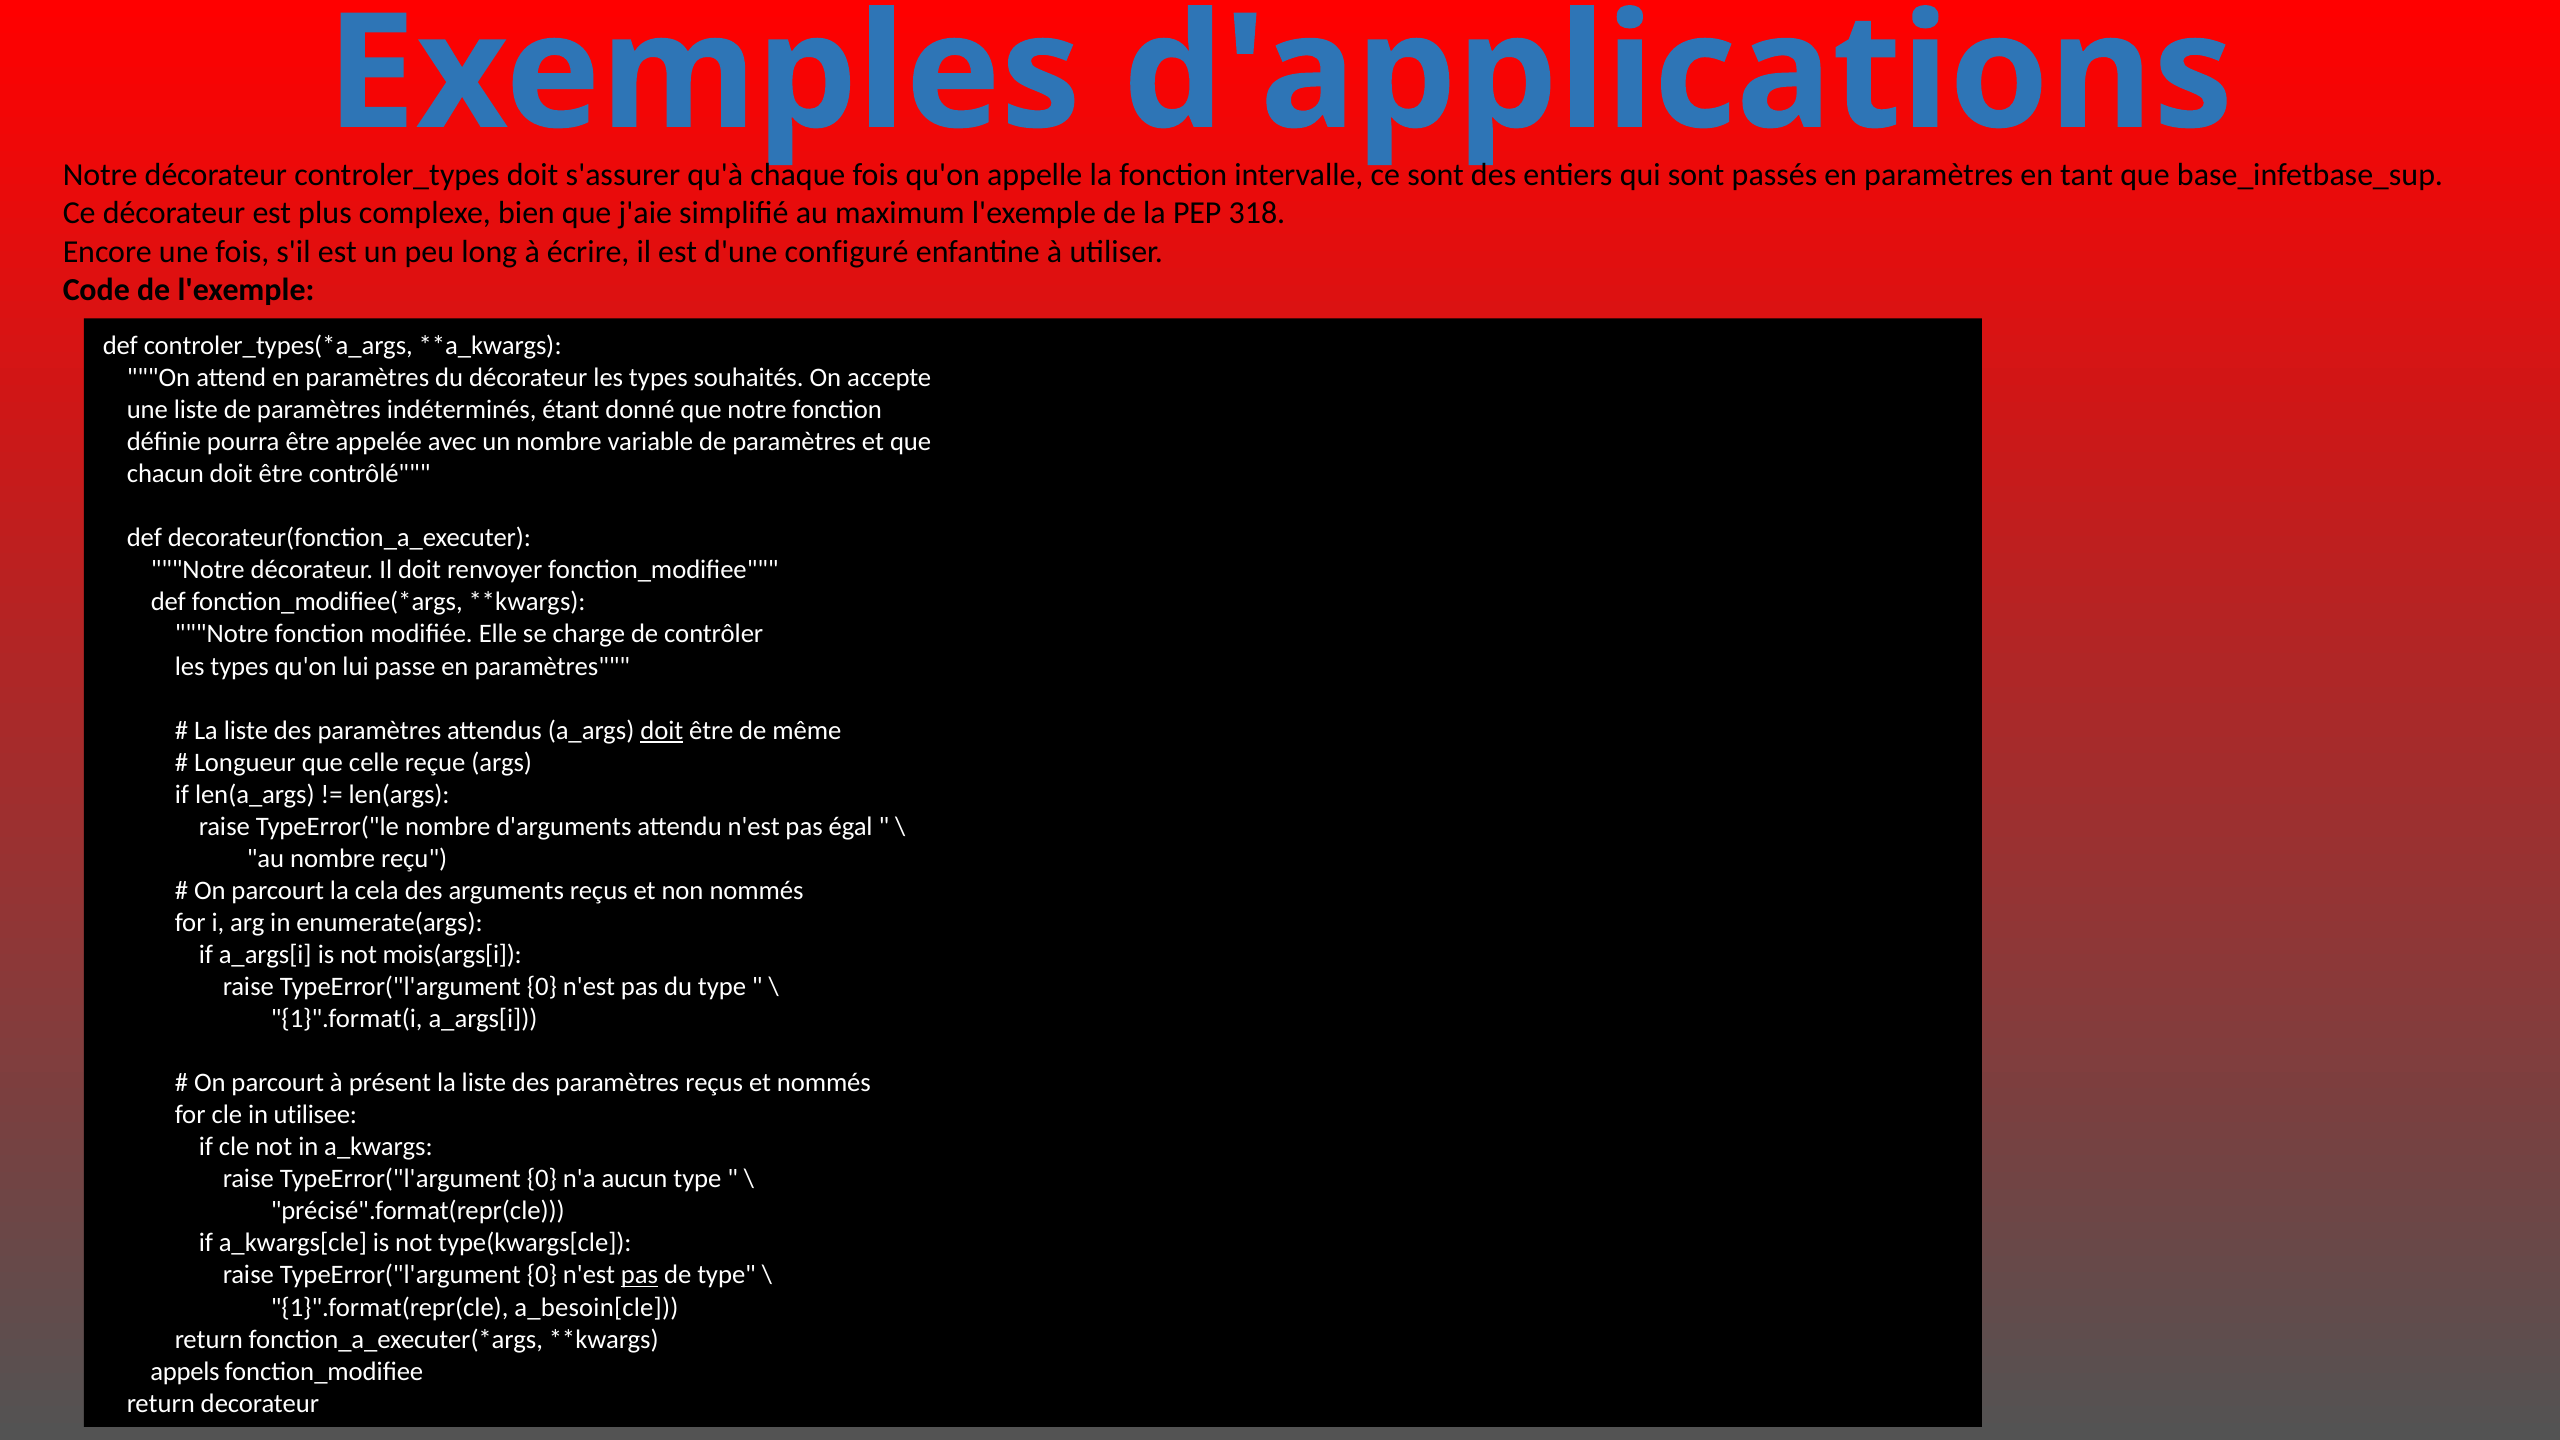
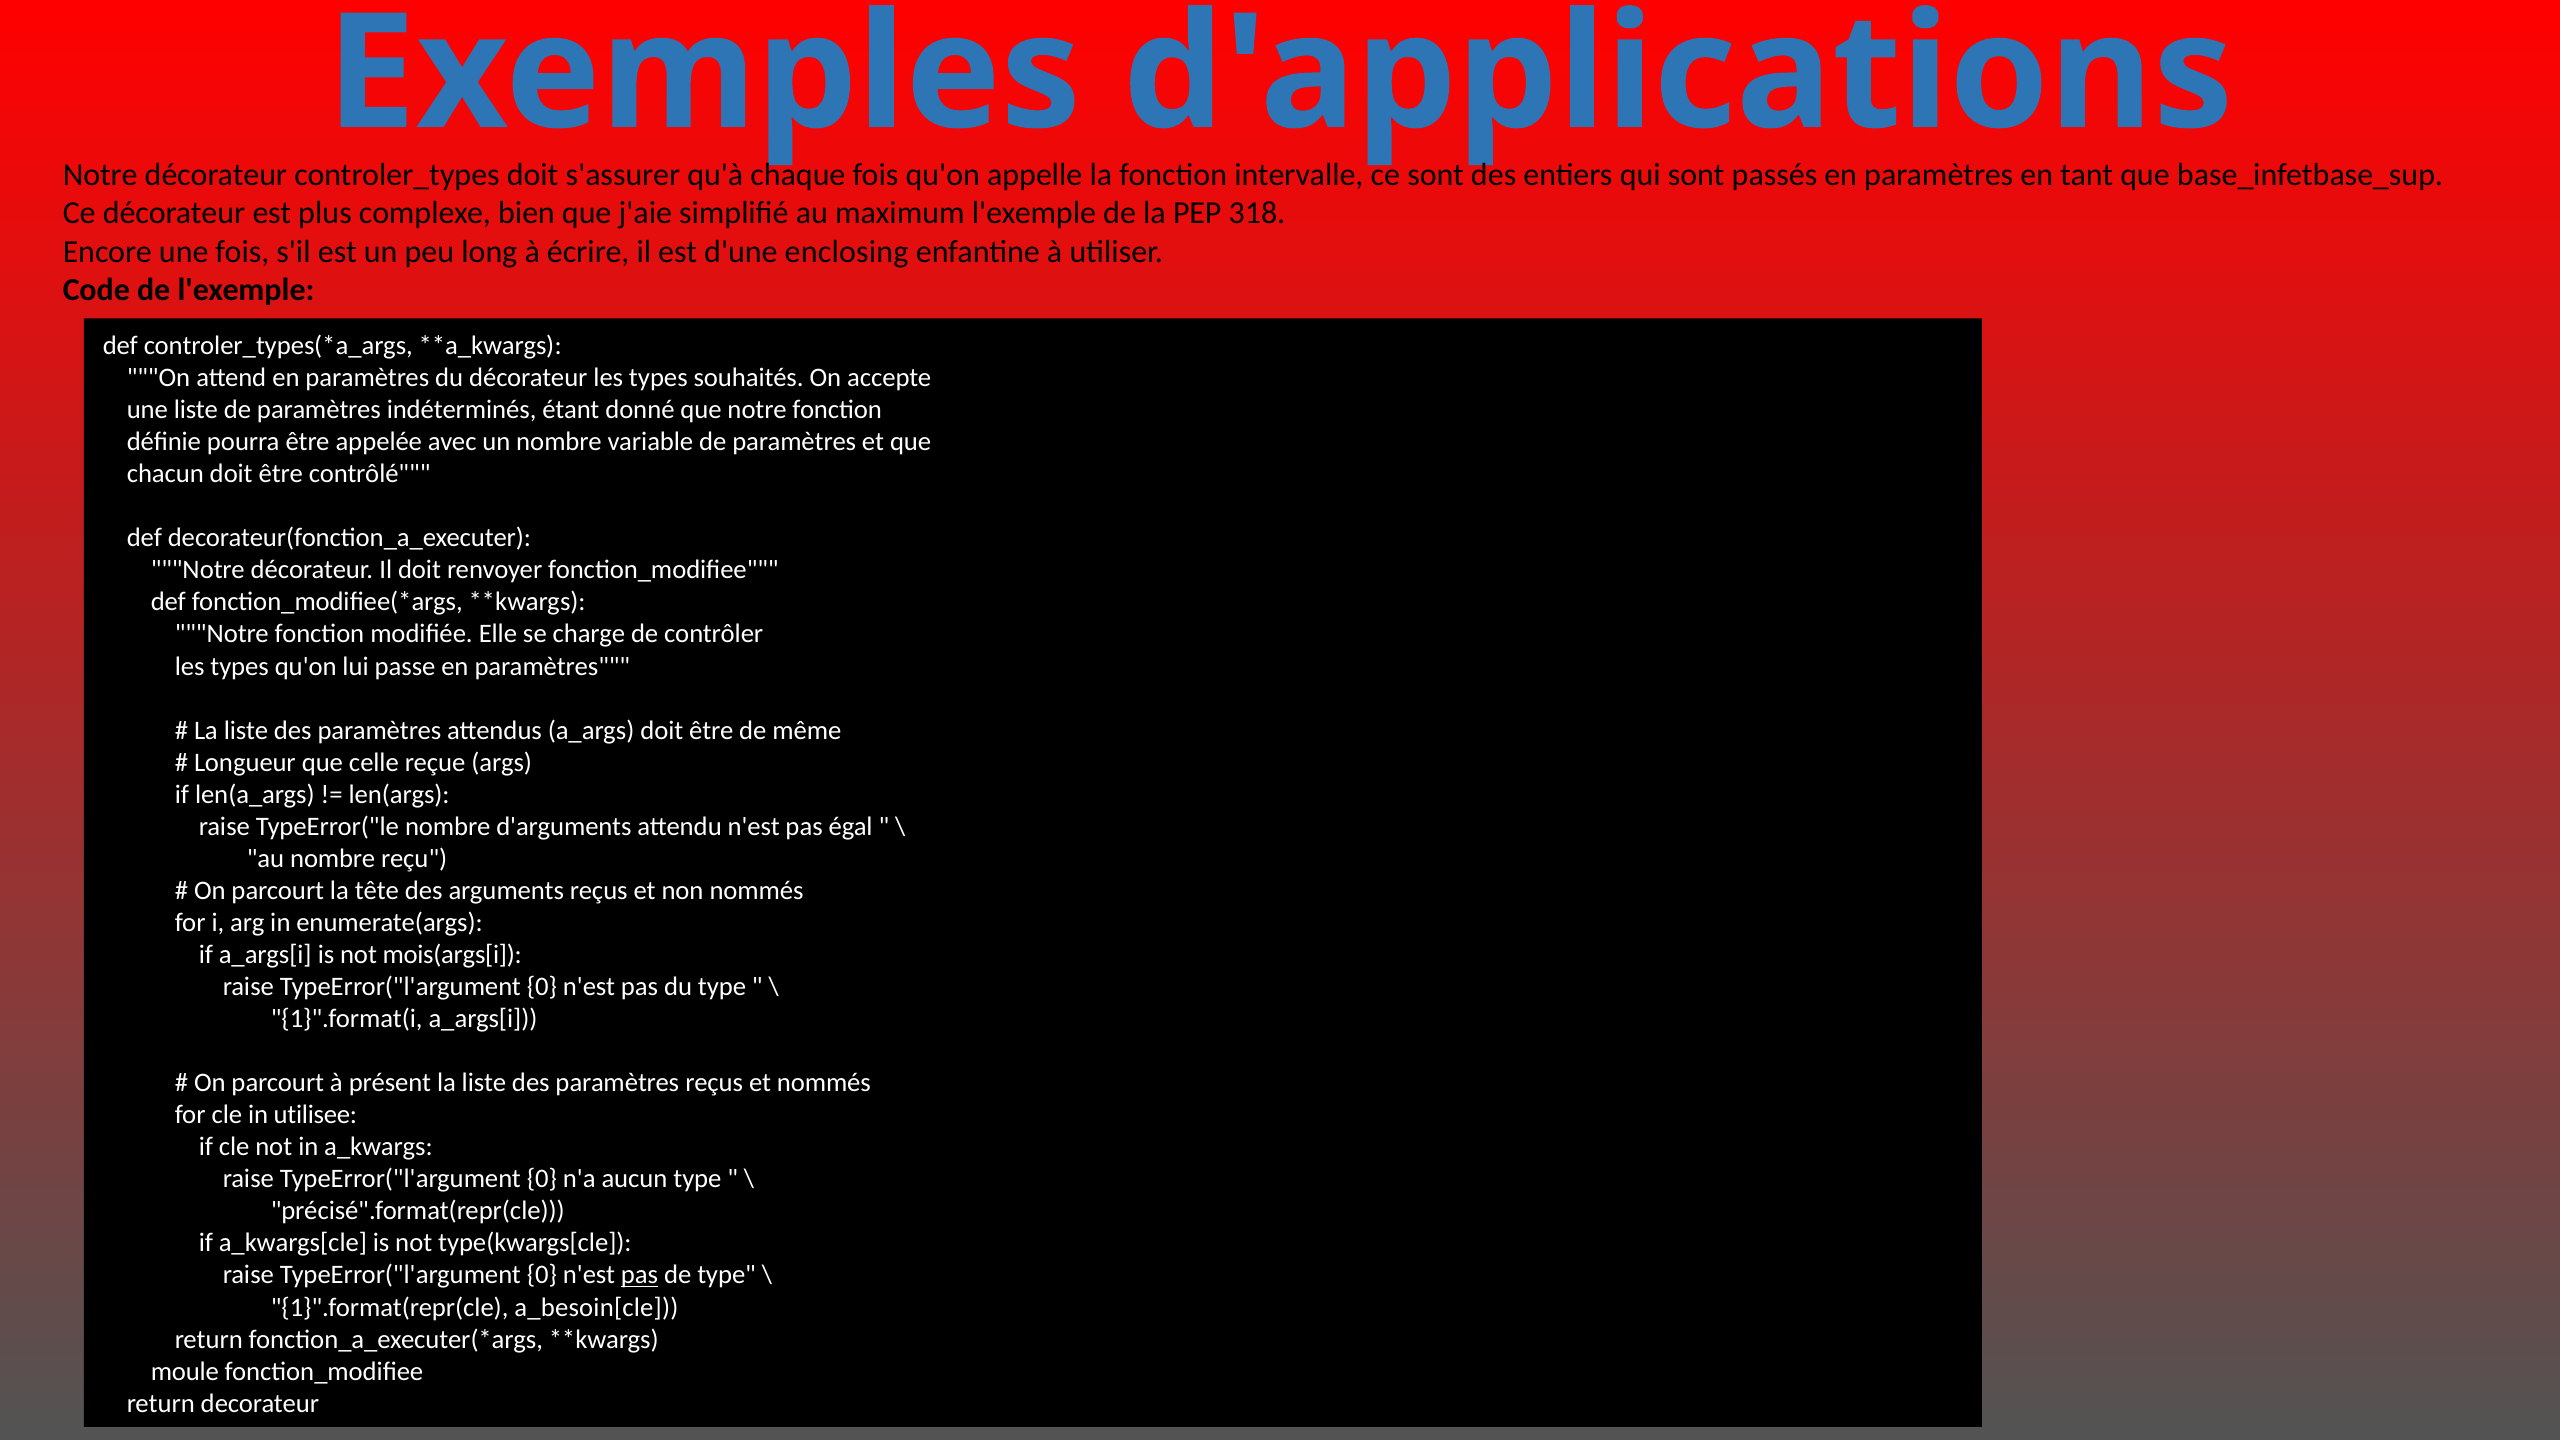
configuré: configuré -> enclosing (847, 252)
doit underline: present -> none (662, 730)
cela: cela -> tête (377, 891)
appels: appels -> moule (185, 1371)
